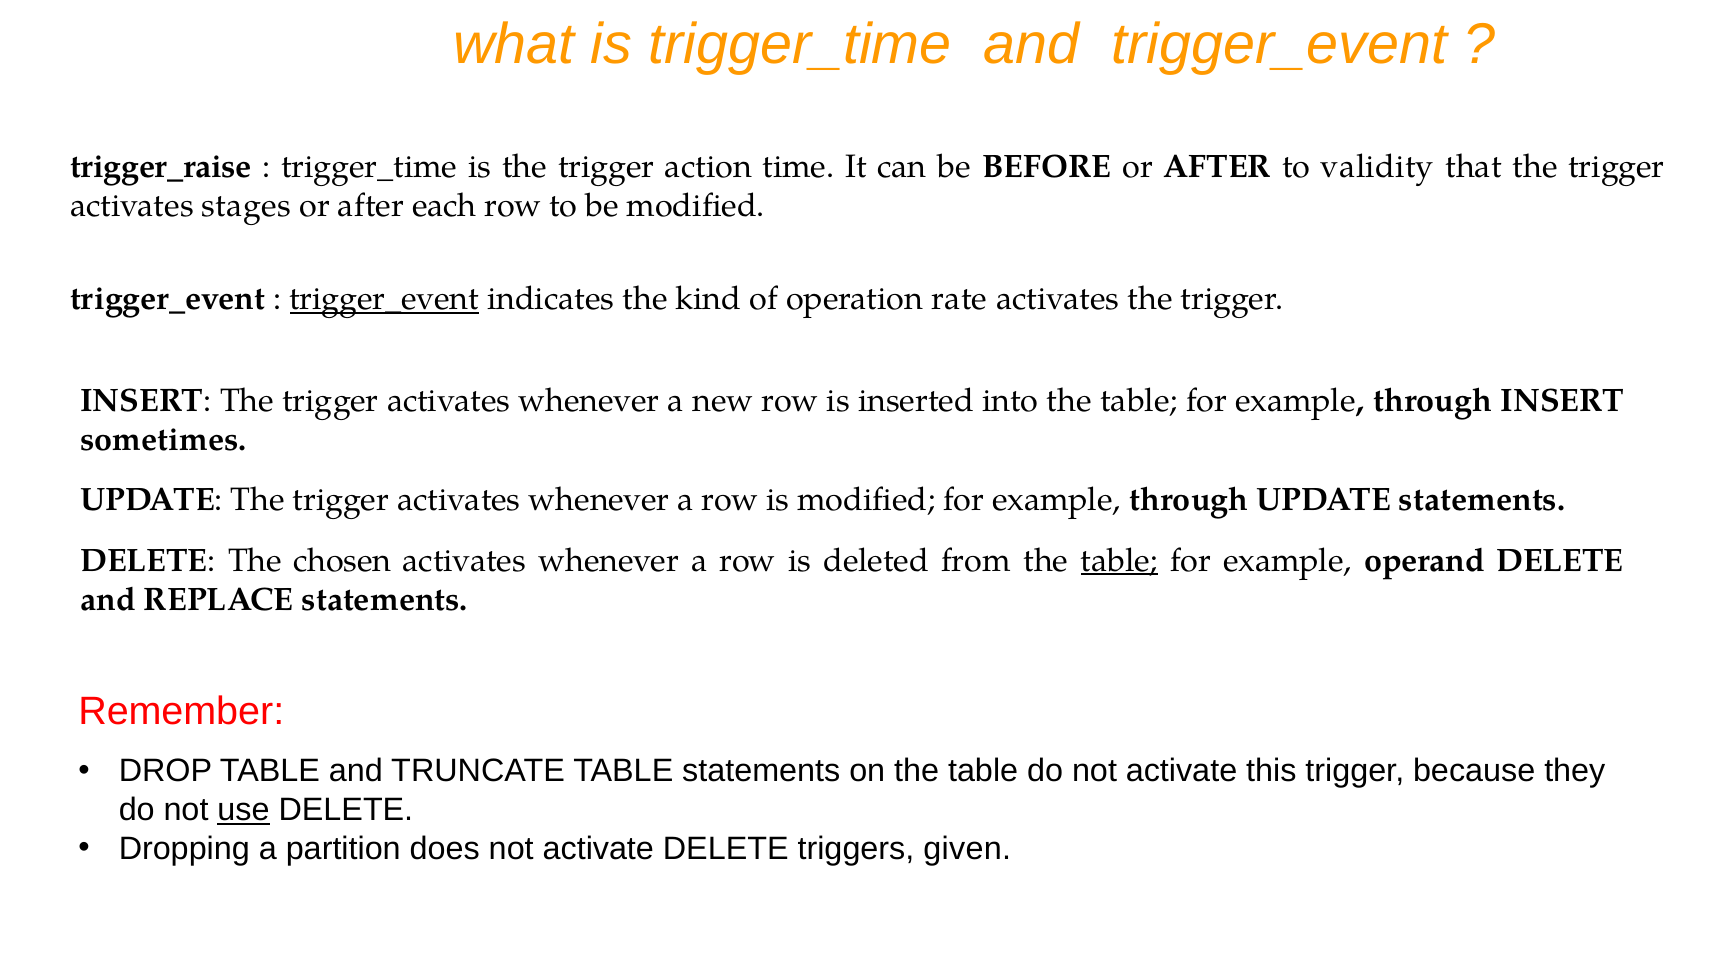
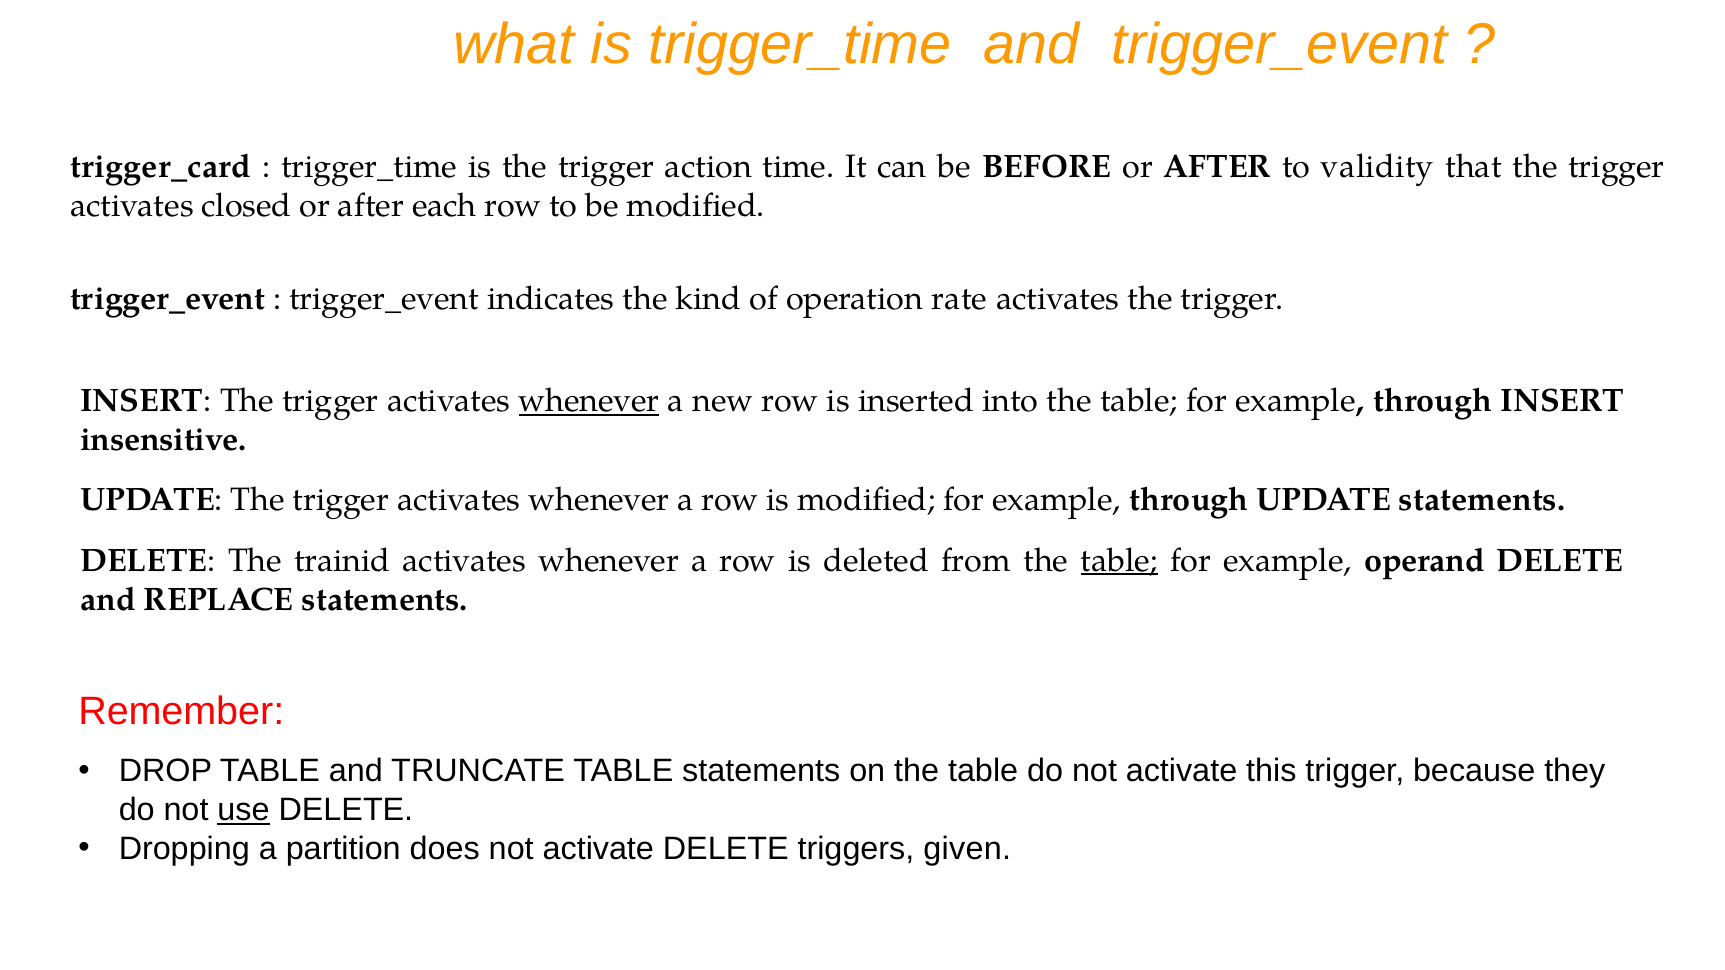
trigger_raise: trigger_raise -> trigger_card (161, 167)
stages: stages -> closed (247, 206)
trigger_event underline: present -> none (384, 299)
whenever underline: none -> present (589, 401)
sometimes: sometimes -> insensitive (164, 440)
chosen: chosen -> trainid (342, 561)
